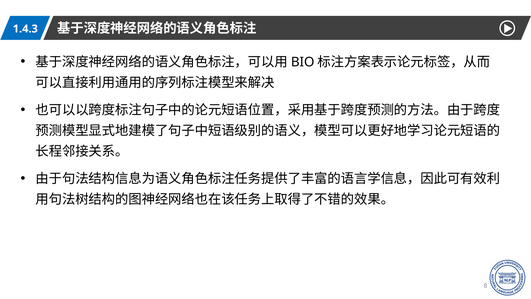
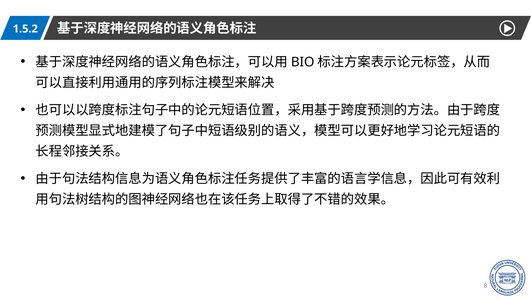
1.4.3: 1.4.3 -> 1.5.2 (25, 29)
